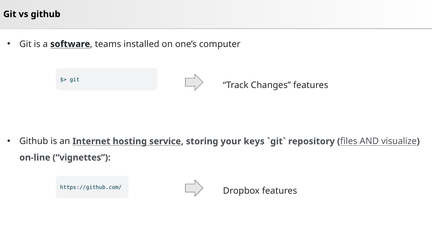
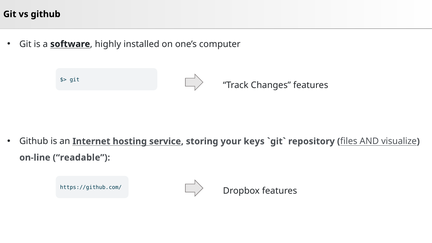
teams: teams -> highly (108, 44)
vignettes: vignettes -> readable (81, 158)
